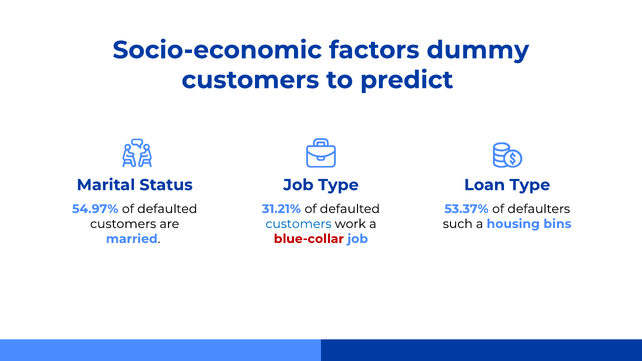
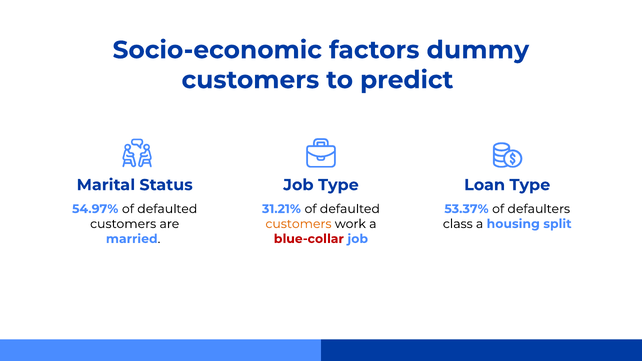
customers colour: blue -> orange (298, 224)
such: such -> class (458, 224)
bins: bins -> split (557, 224)
